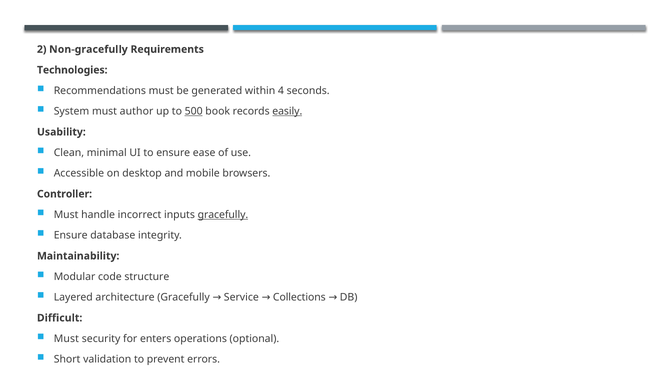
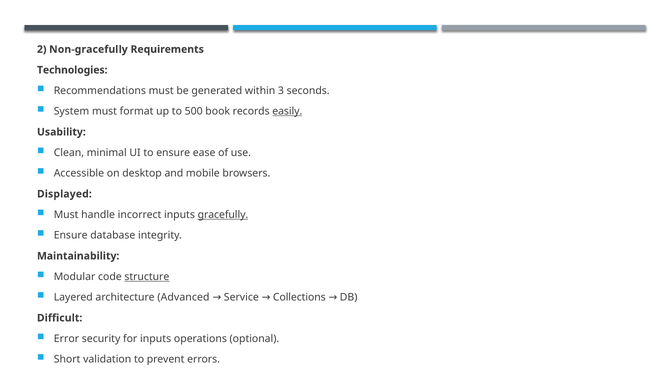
4: 4 -> 3 (281, 91)
author: author -> format (137, 111)
500 underline: present -> none (194, 111)
Controller: Controller -> Displayed (64, 194)
structure underline: none -> present (147, 277)
architecture Gracefully: Gracefully -> Advanced (183, 297)
Must: Must -> Error (66, 338)
for enters: enters -> inputs (156, 338)
